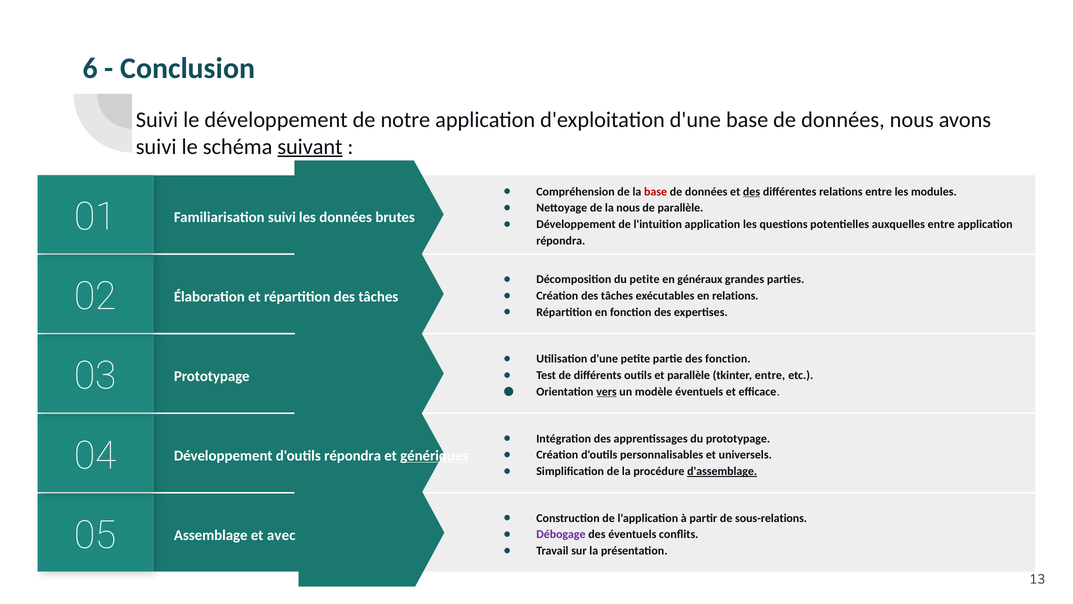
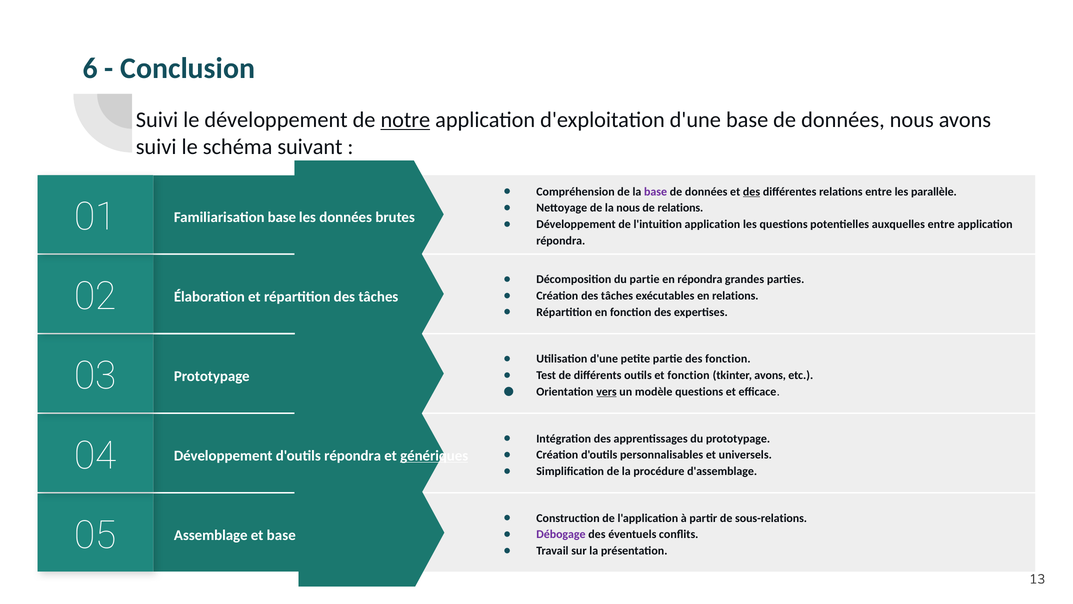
notre underline: none -> present (405, 120)
suivant underline: present -> none (310, 147)
base colour: red -> purple (656, 192)
modules: modules -> parallèle (934, 192)
de parallèle: parallèle -> relations (680, 208)
Familiarisation suivi: suivi -> base (282, 217)
du petite: petite -> partie (645, 279)
en généraux: généraux -> répondra (700, 279)
et parallèle: parallèle -> fonction (688, 375)
tkinter entre: entre -> avons (770, 375)
modèle éventuels: éventuels -> questions (699, 391)
d'assemblage underline: present -> none (722, 471)
et avec: avec -> base (281, 535)
